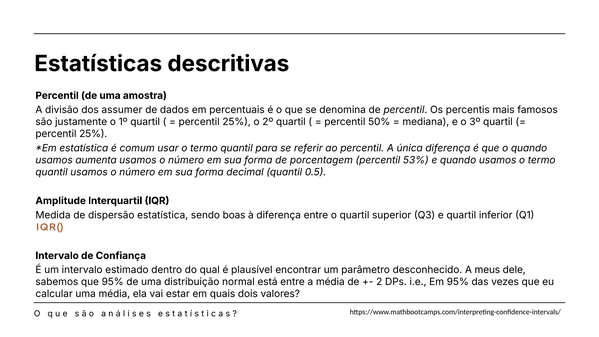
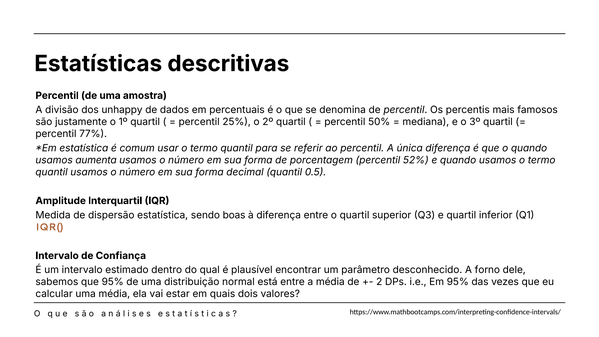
assumer: assumer -> unhappy (122, 110)
25%: 25% -> 77% (93, 134)
53%: 53% -> 52% (416, 160)
meus: meus -> forno (487, 270)
